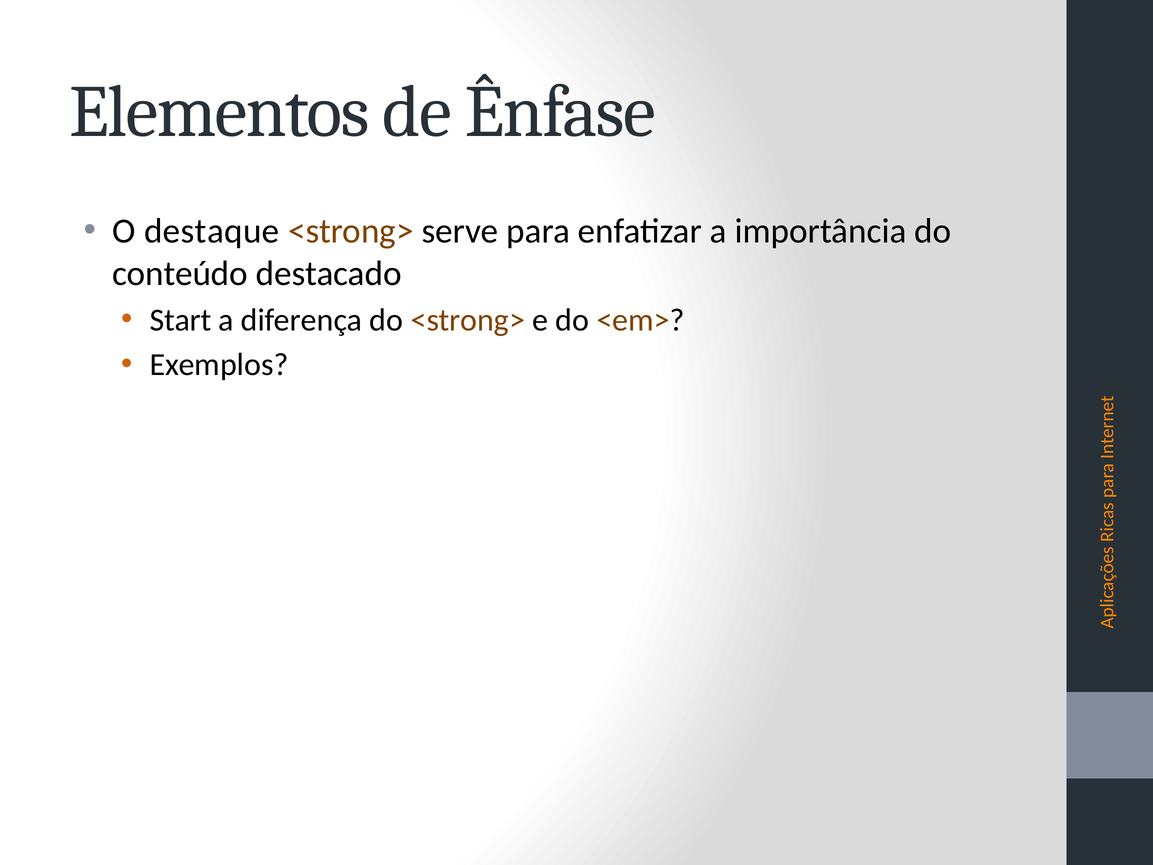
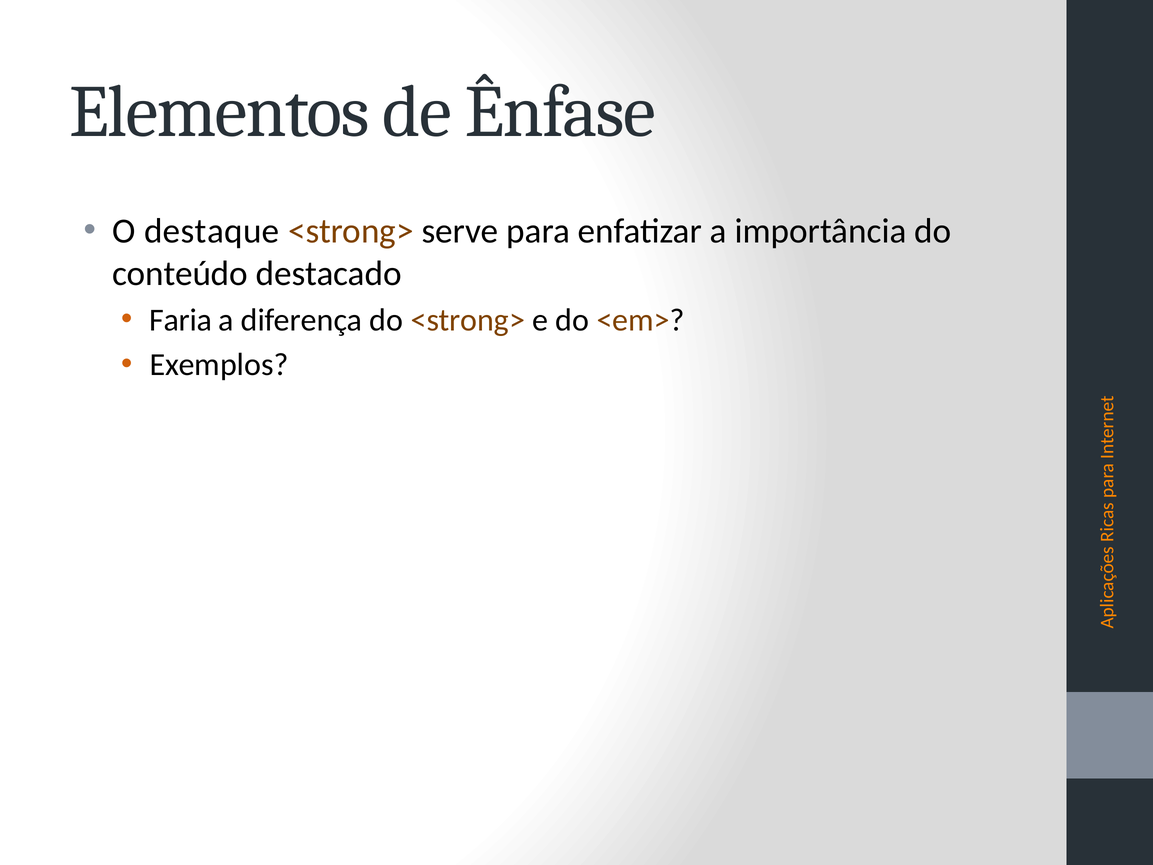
Start: Start -> Faria (181, 320)
